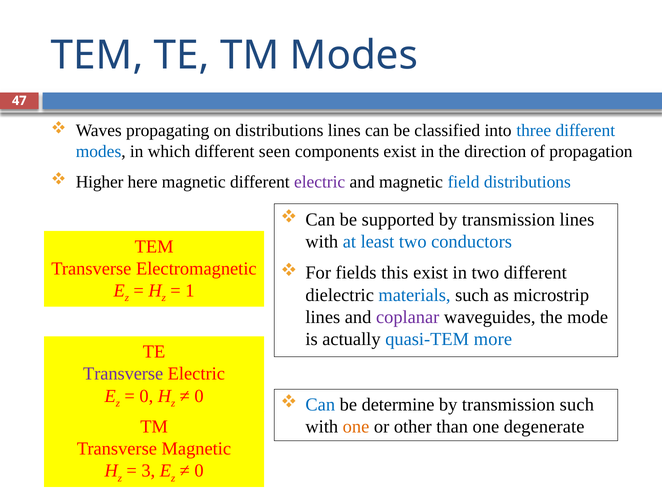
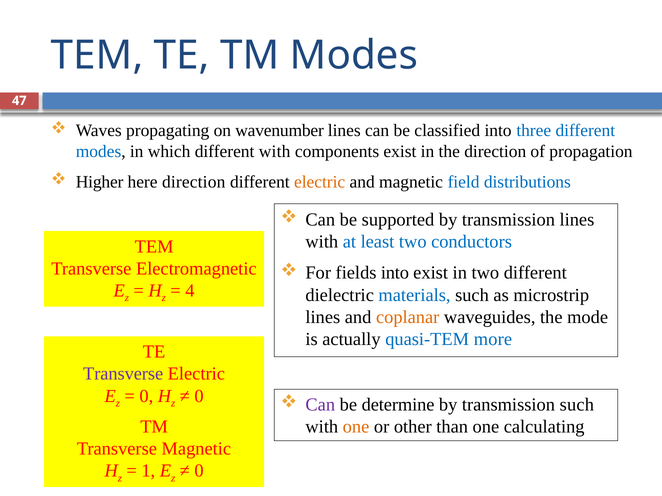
on distributions: distributions -> wavenumber (280, 131)
different seen: seen -> with (275, 152)
here magnetic: magnetic -> direction (194, 182)
electric colour: purple -> orange (320, 182)
fields this: this -> into (395, 273)
1: 1 -> 4 (190, 291)
coplanar colour: purple -> orange (408, 317)
Can colour: blue -> purple (320, 405)
degenerate: degenerate -> calculating (544, 427)
3: 3 -> 1 (148, 471)
